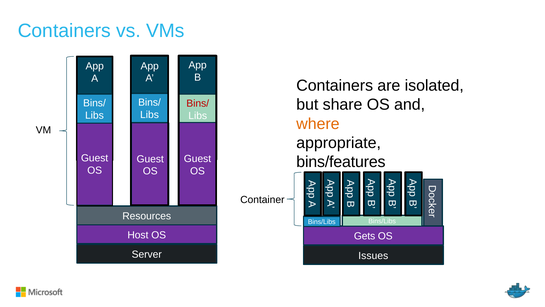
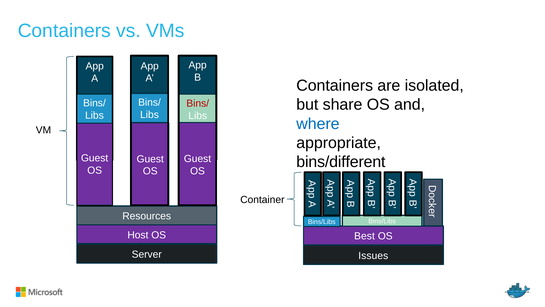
where colour: orange -> blue (318, 124)
bins/features: bins/features -> bins/different (341, 162)
Gets: Gets -> Best (365, 236)
